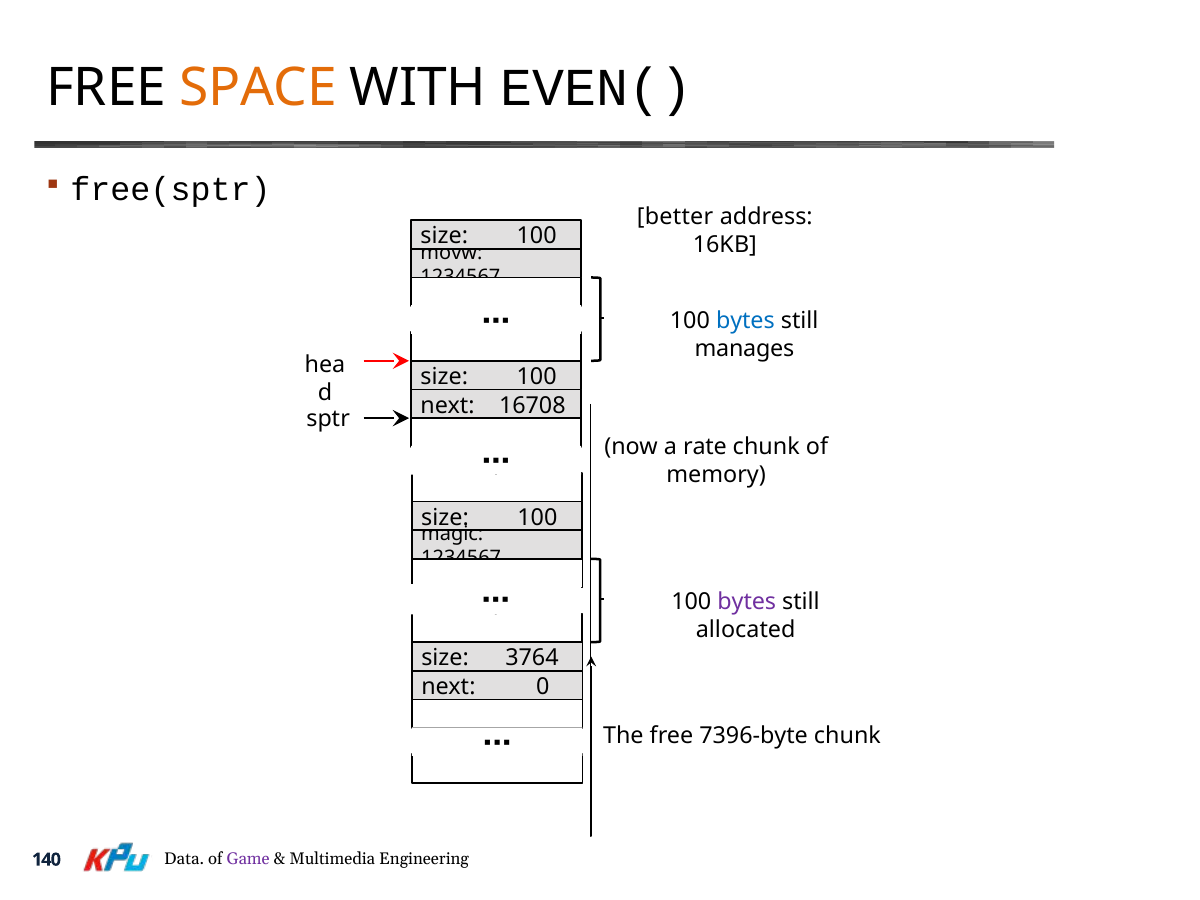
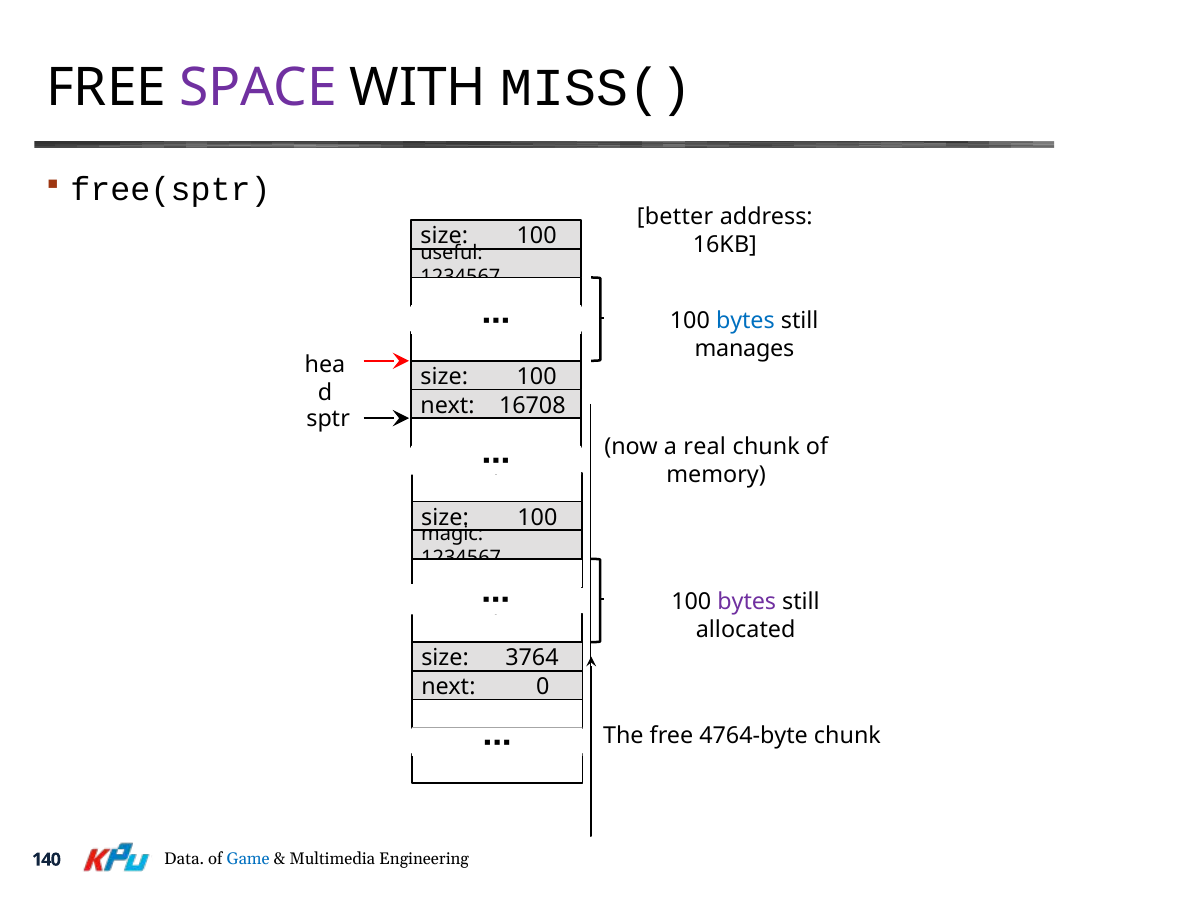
SPACE colour: orange -> purple (258, 88)
EVEN(: EVEN( -> MISS( (597, 88)
movw: movw -> useful (452, 253)
rate: rate -> real (705, 447)
7396-byte: 7396-byte -> 4764-byte (754, 736)
Game colour: purple -> blue (248, 859)
